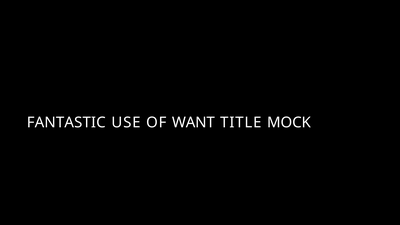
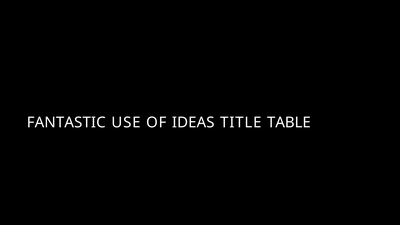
WANT: WANT -> IDEAS (193, 122)
MOCK: MOCK -> TABLE (289, 122)
